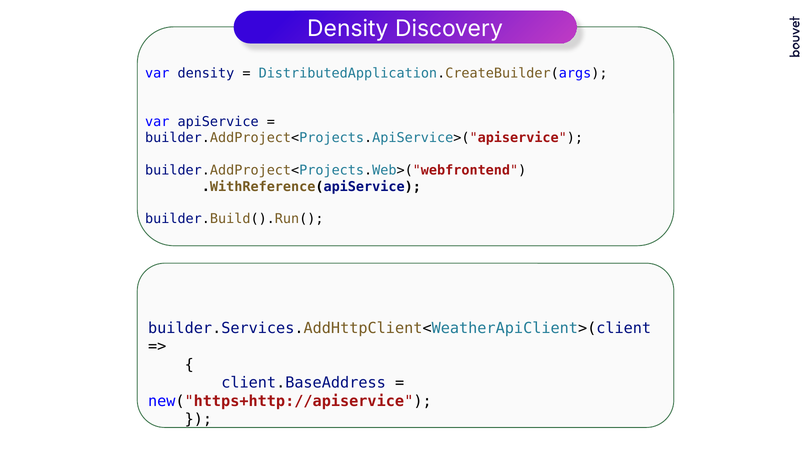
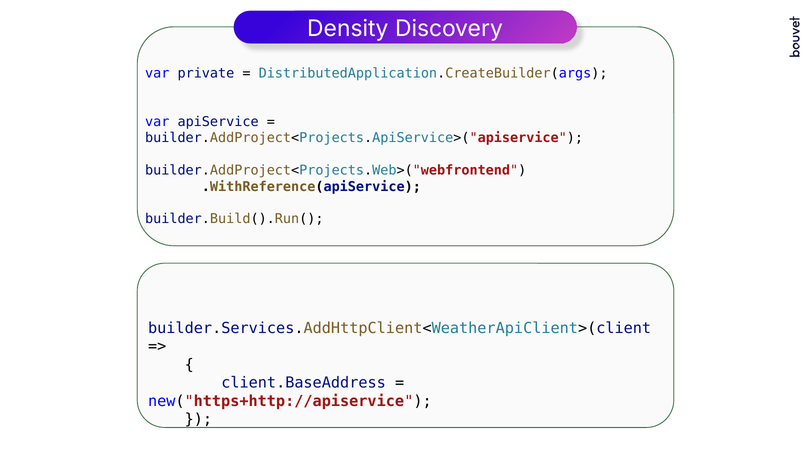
var density: density -> private (206, 73)
